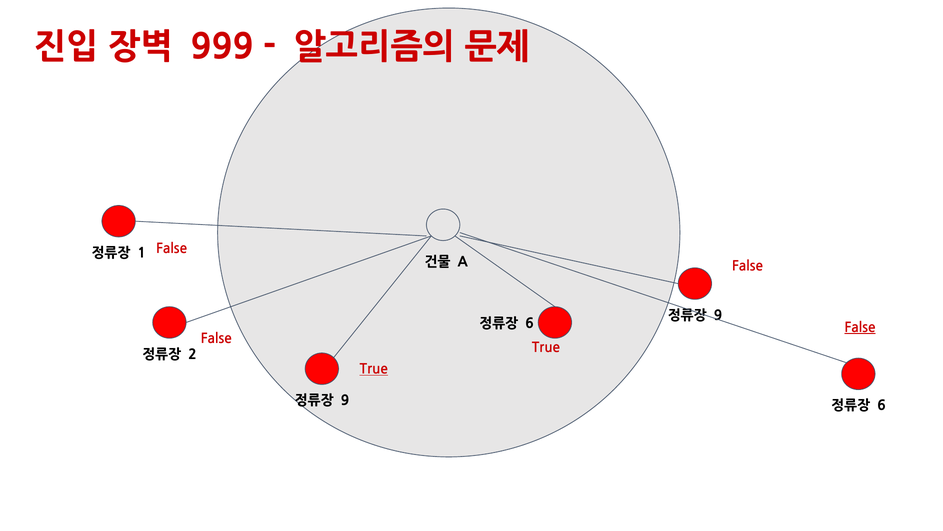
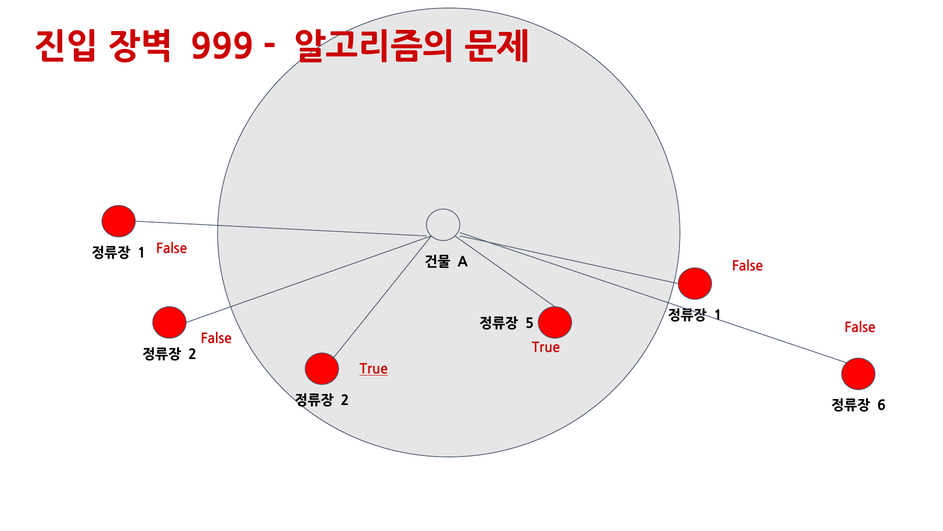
9: 9 -> 1 (718, 315)
6: 6 -> 5 (530, 324)
False underline: present -> none (860, 327)
9: 9 -> 2 (345, 400)
